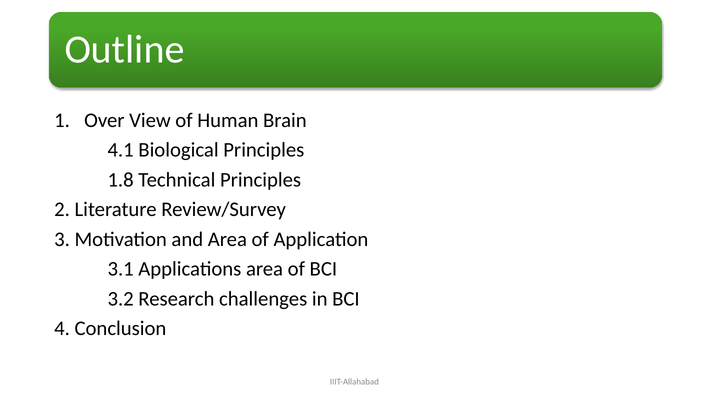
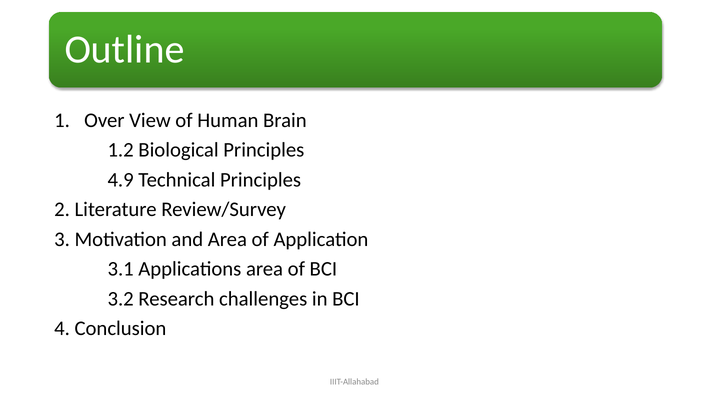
4.1: 4.1 -> 1.2 (121, 150)
1.8: 1.8 -> 4.9 (121, 180)
